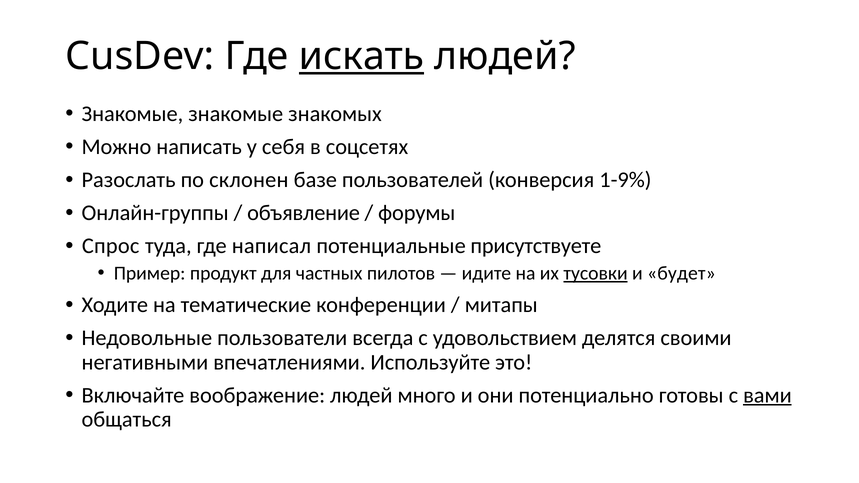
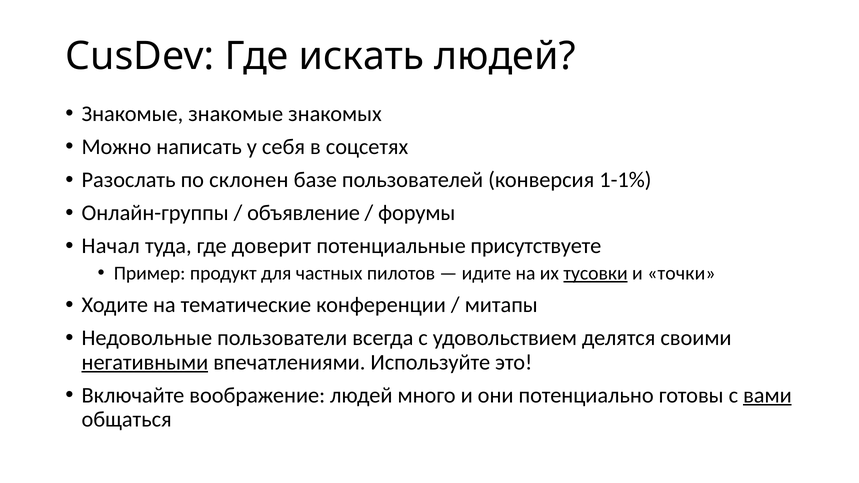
искать underline: present -> none (362, 56)
1-9%: 1-9% -> 1-1% (625, 180)
Спрос: Спрос -> Начал (111, 246)
написал: написал -> доверит (271, 246)
будет: будет -> точки (681, 273)
негативными underline: none -> present (145, 362)
